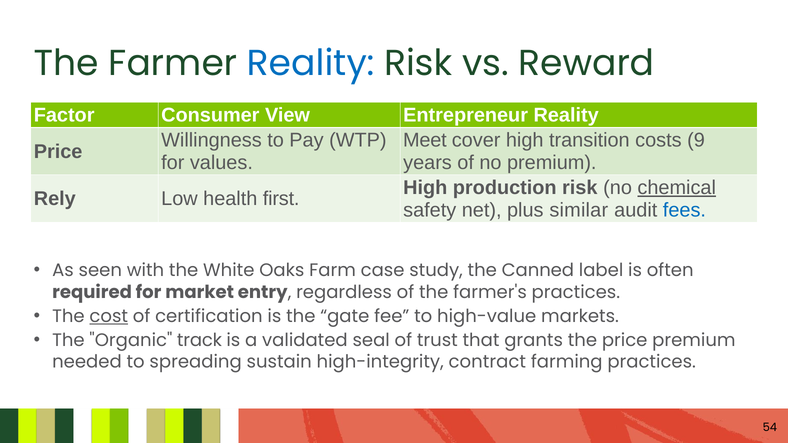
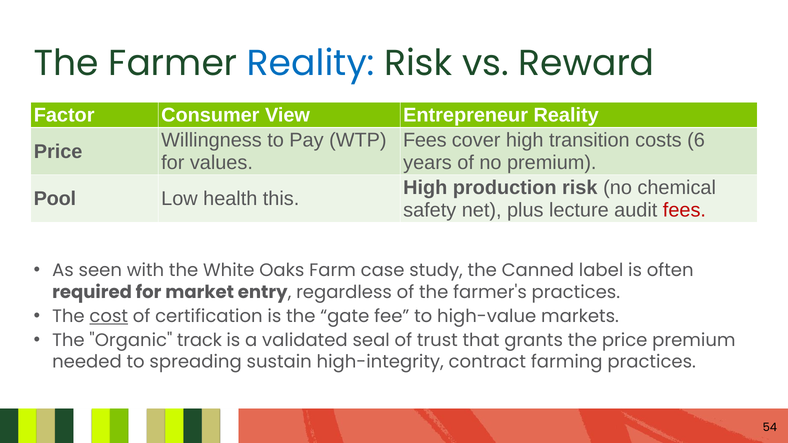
Meet: Meet -> Fees (425, 140)
9: 9 -> 6 (696, 140)
chemical underline: present -> none (677, 188)
Rely: Rely -> Pool (55, 199)
first: first -> this (281, 199)
similar: similar -> lecture (579, 210)
fees colour: blue -> red (684, 210)
